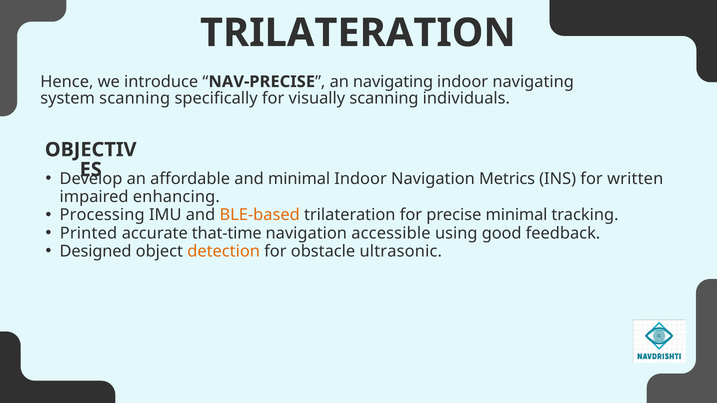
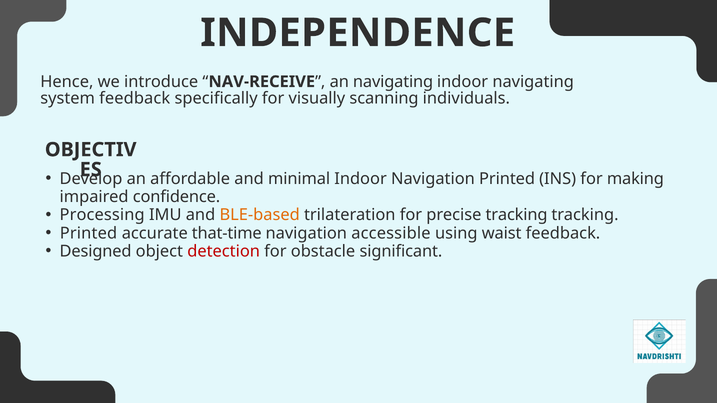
TRILATERATION: TRILATERATION -> INDEPENDENCE (358, 33)
NAV-PRECISE: NAV-PRECISE -> NAV-RECEIVE (262, 82)
scanning: scanning -> feedback (135, 98)
Navigation Metrics: Metrics -> Printed (507, 179)
written: written -> making (635, 179)
enhancing: enhancing -> confidence (176, 197)
precise minimal: minimal -> tracking (517, 215)
good: good -> waist (502, 233)
detection colour: orange -> red (224, 251)
ultrasonic: ultrasonic -> significant (401, 251)
